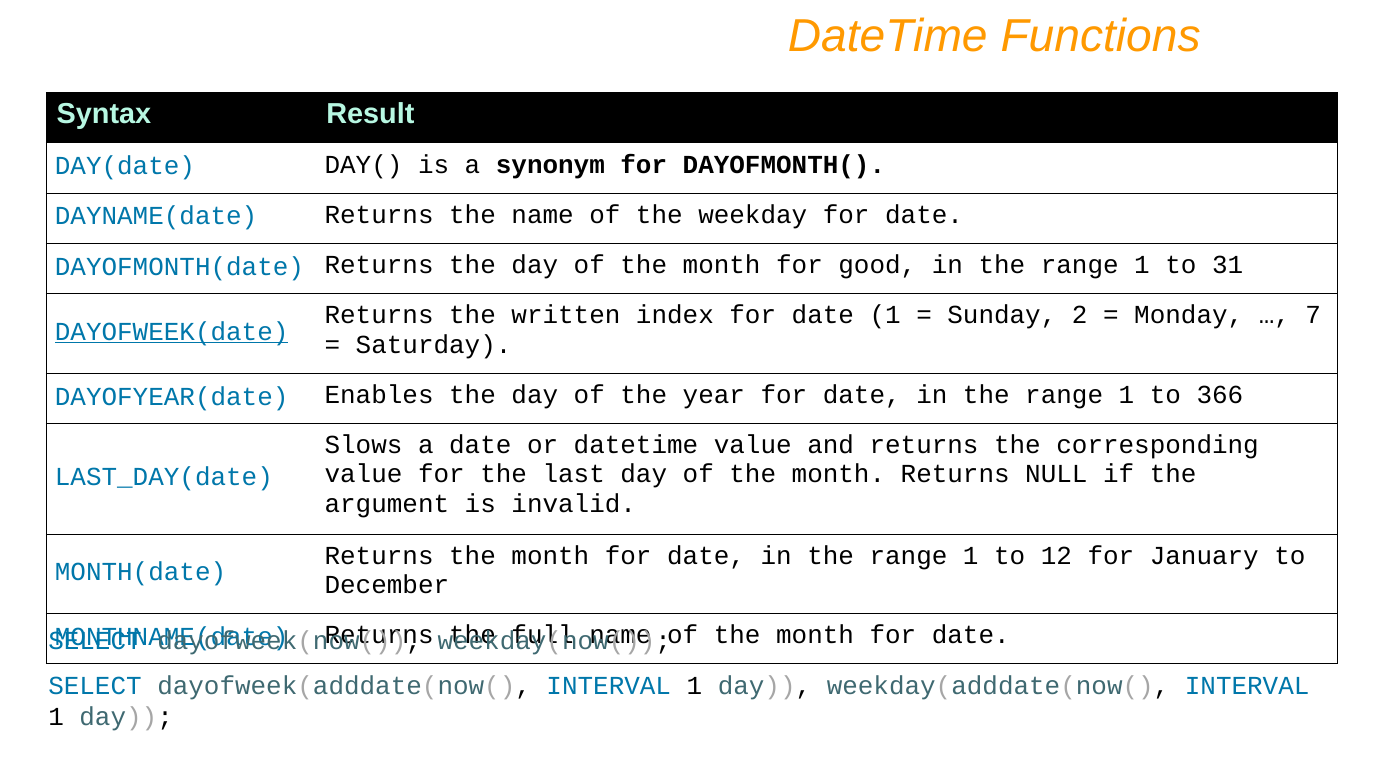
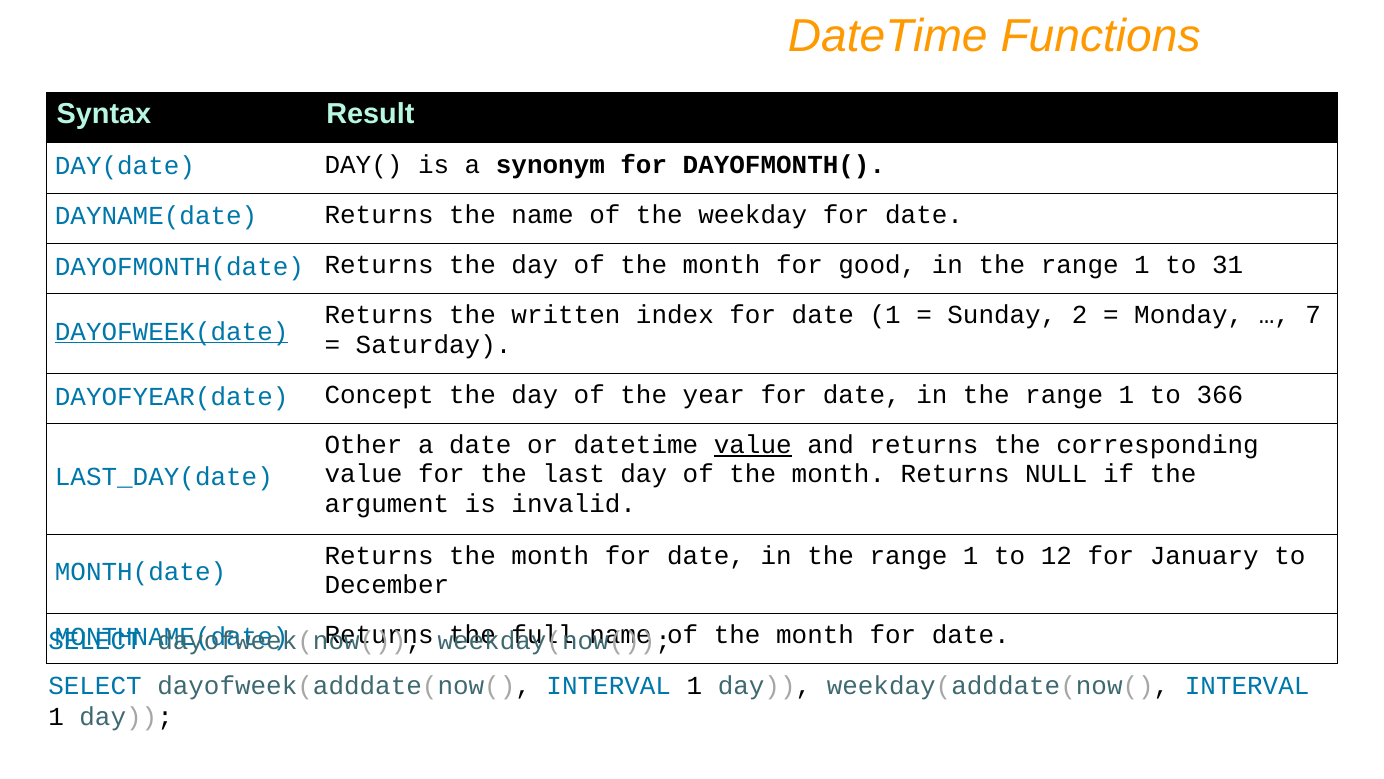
Enables: Enables -> Concept (379, 394)
Slows: Slows -> Other (364, 445)
value underline: none -> present (753, 445)
